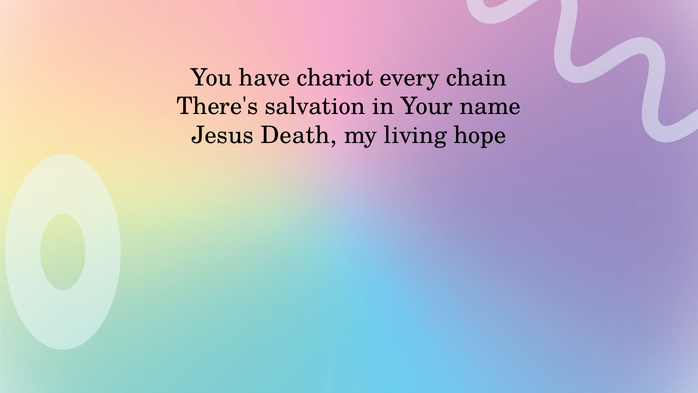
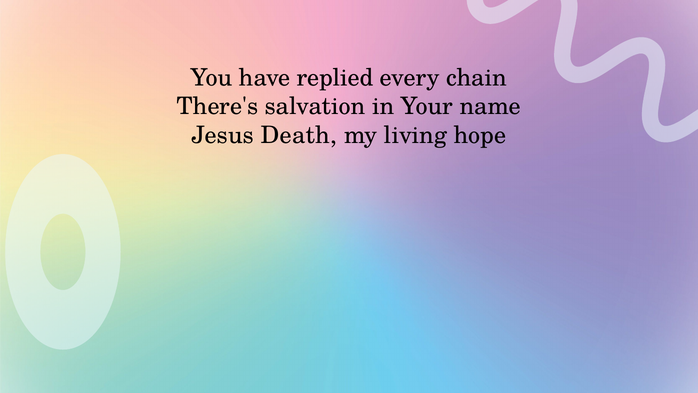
chariot: chariot -> replied (335, 78)
